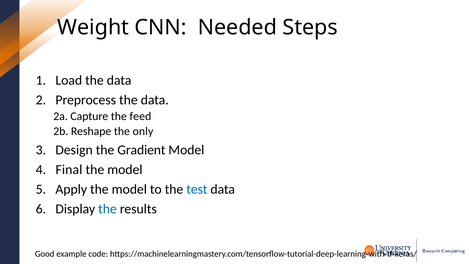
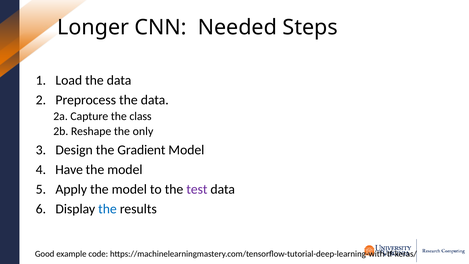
Weight: Weight -> Longer (93, 27)
feed: feed -> class (141, 116)
Final: Final -> Have (69, 169)
test colour: blue -> purple (197, 189)
